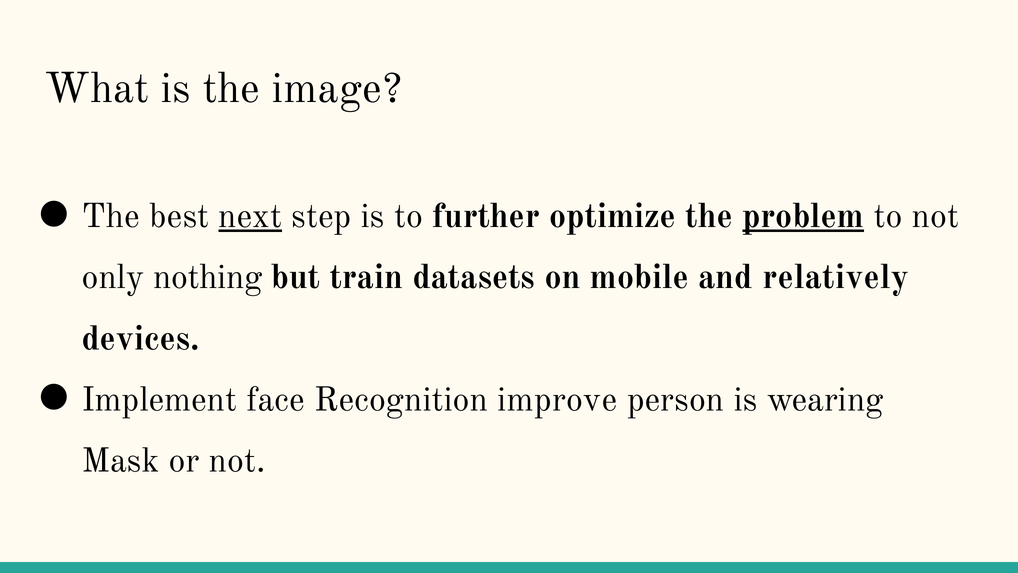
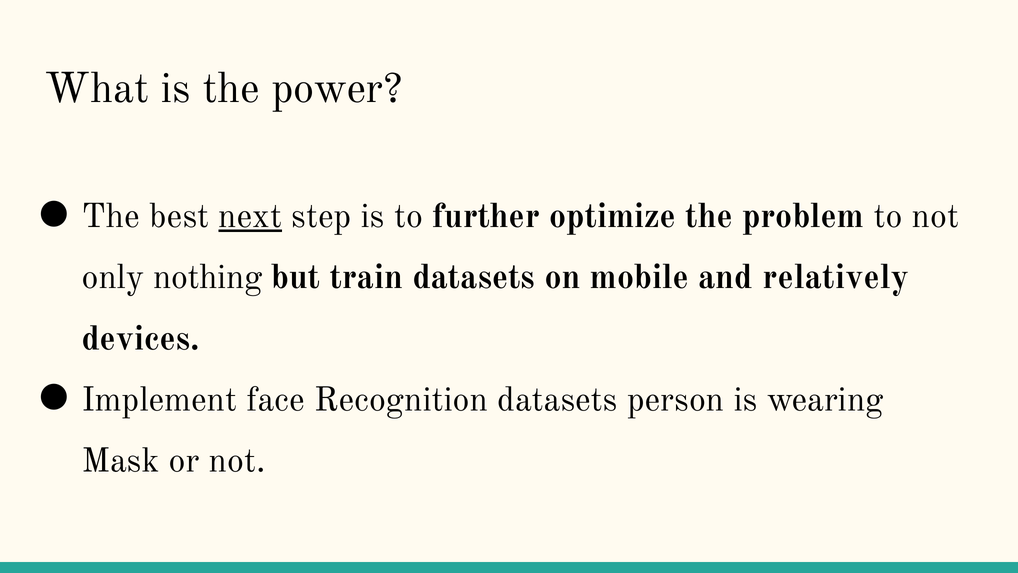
image: image -> power (337, 88)
problem underline: present -> none (803, 216)
Recognition improve: improve -> datasets (557, 399)
